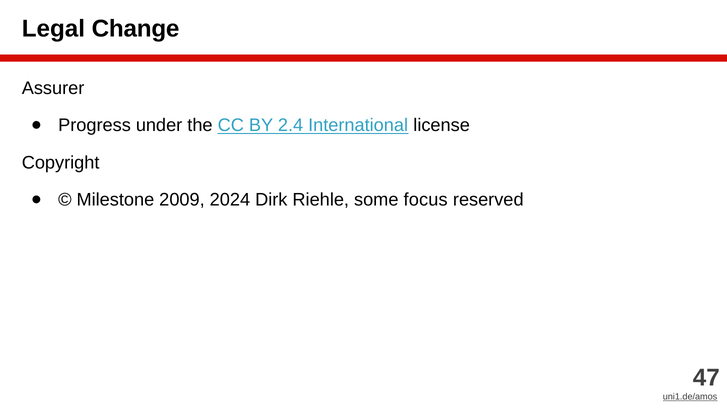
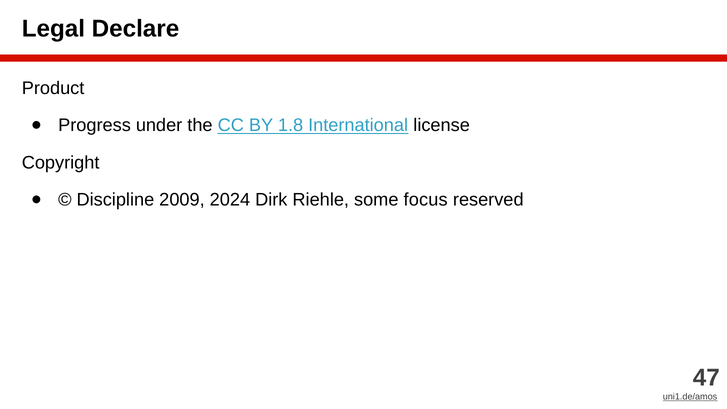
Change: Change -> Declare (135, 29)
Assurer: Assurer -> Product (53, 88)
2.4: 2.4 -> 1.8 (291, 125)
Milestone: Milestone -> Discipline (115, 200)
